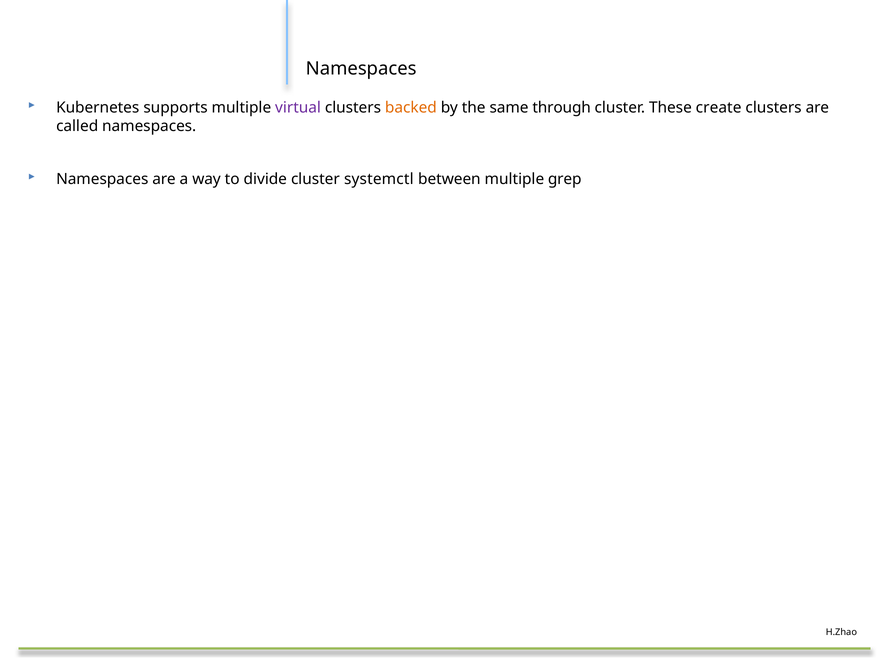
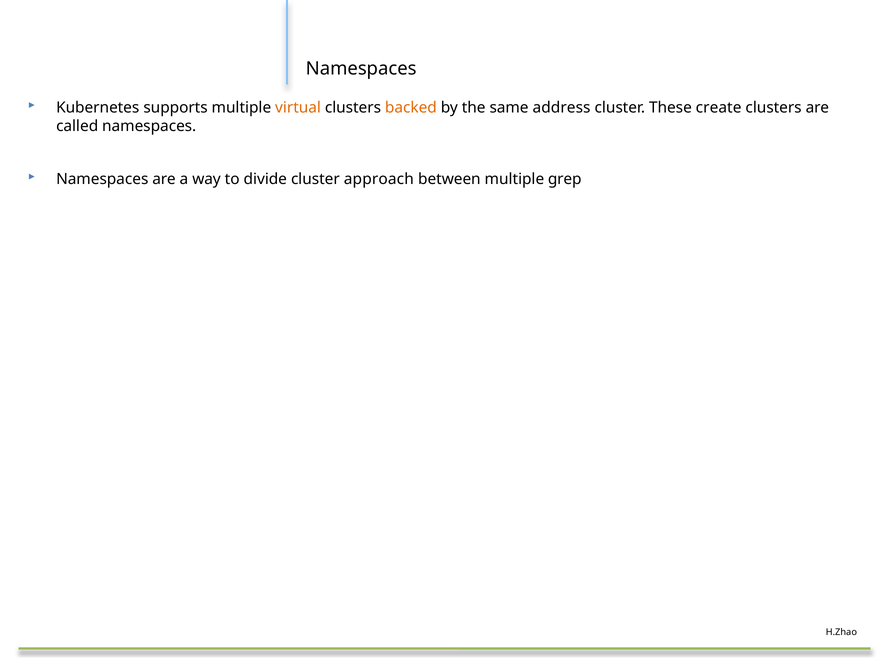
virtual colour: purple -> orange (298, 108)
through: through -> address (562, 108)
systemctl: systemctl -> approach (379, 179)
